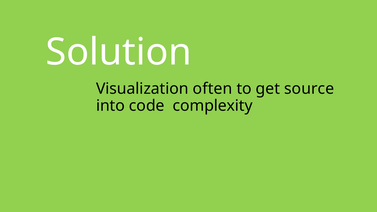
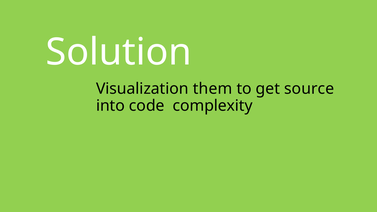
often: often -> them (213, 89)
